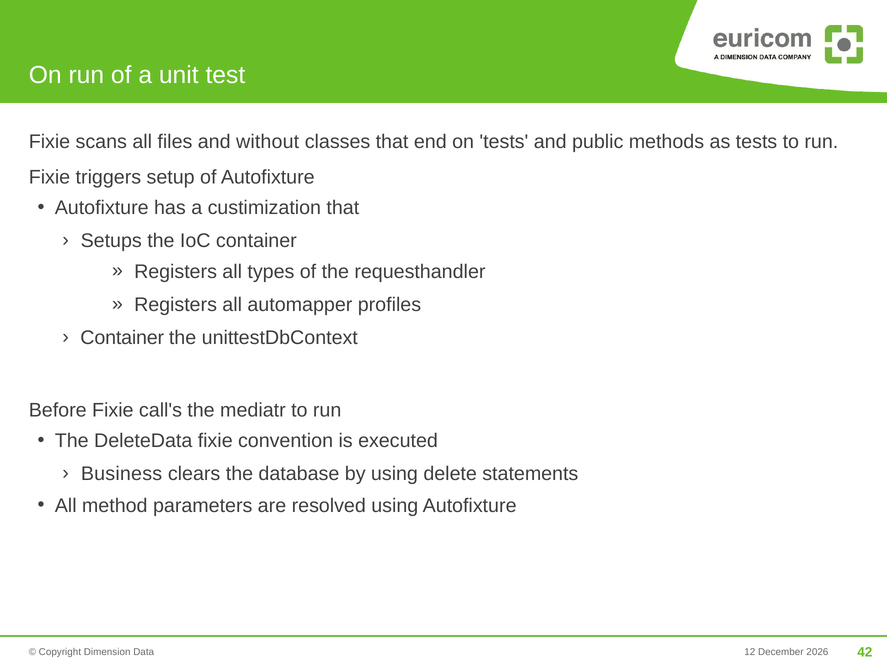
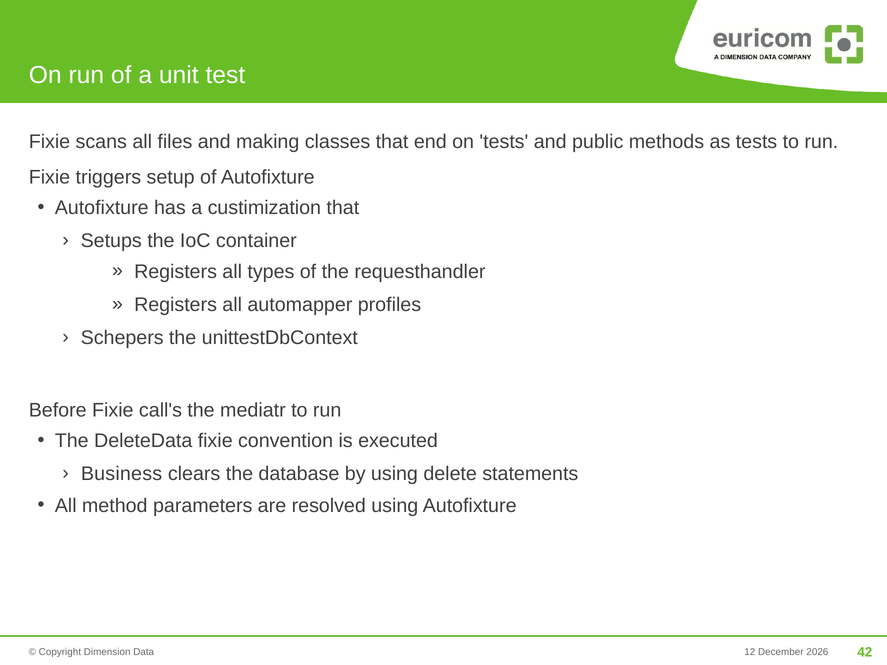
without: without -> making (268, 142)
Container: Container -> Schepers (122, 338)
